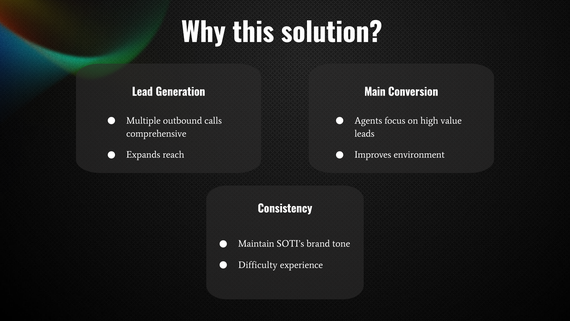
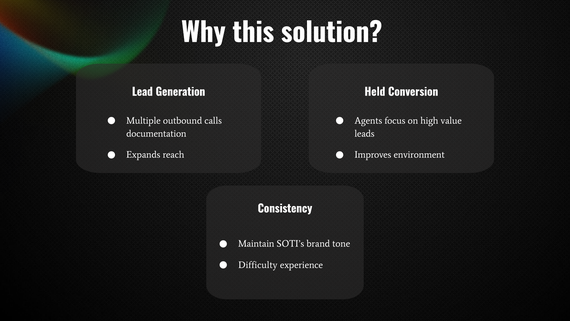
Main: Main -> Held (375, 92)
comprehensive: comprehensive -> documentation (156, 134)
